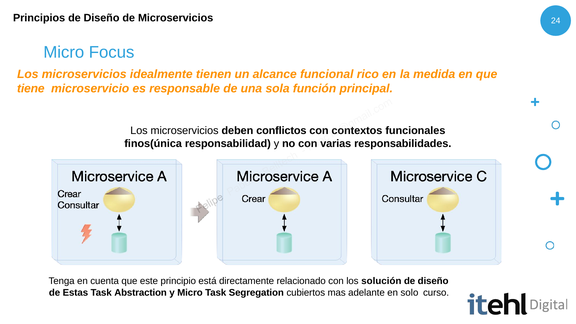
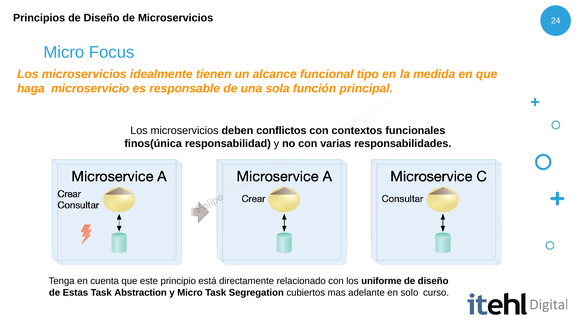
rico: rico -> tipo (368, 74)
tiene: tiene -> haga (31, 89)
solución: solución -> uniforme (381, 281)
